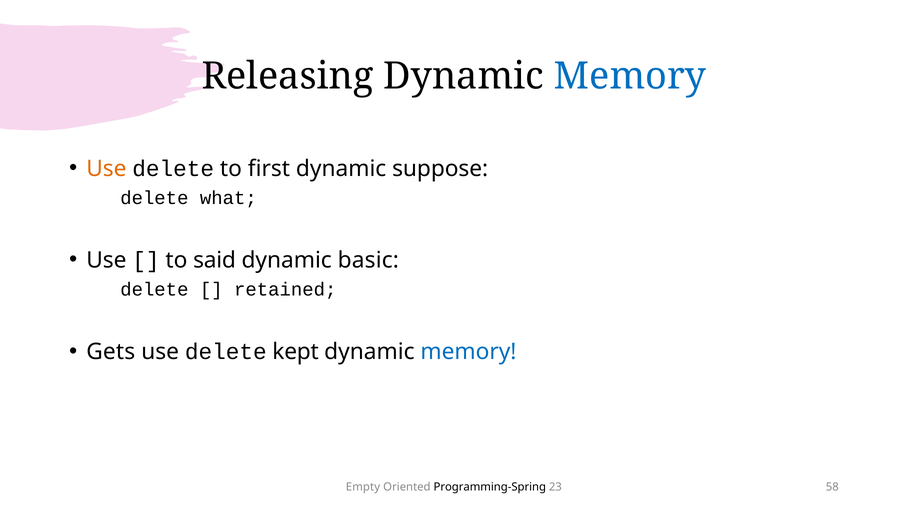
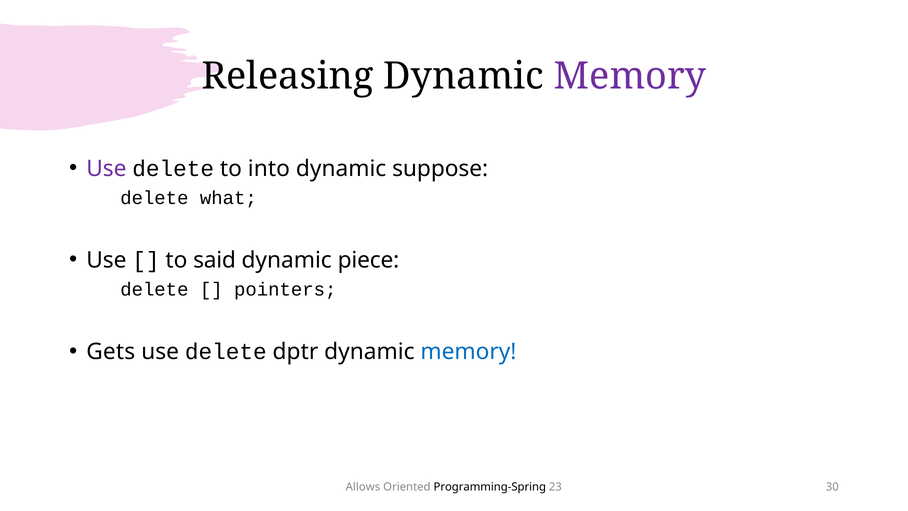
Memory colour: blue -> purple (630, 76)
Use colour: orange -> purple (106, 168)
first: first -> into (269, 168)
basic: basic -> piece (368, 260)
retained: retained -> pointers (285, 290)
kept: kept -> dptr (295, 352)
Empty: Empty -> Allows (363, 487)
58: 58 -> 30 (832, 487)
